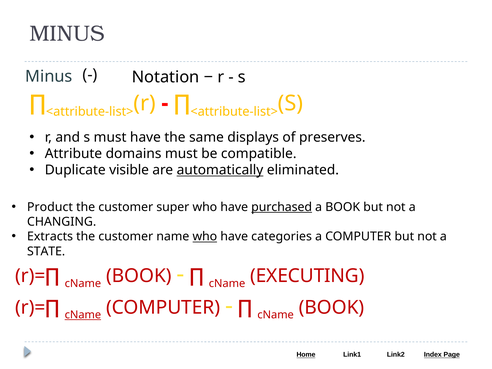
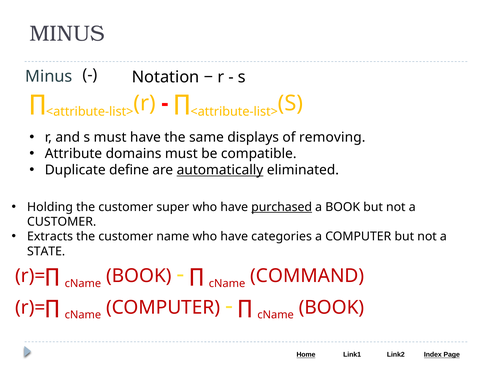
preserves: preserves -> removing (332, 137)
visible: visible -> define (129, 170)
Product: Product -> Holding (50, 207)
CHANGING: CHANGING -> CUSTOMER (62, 222)
who underline: present -> none (205, 237)
EXECUTING: EXECUTING -> COMMAND (307, 276)
cName underline: present -> none (83, 315)
